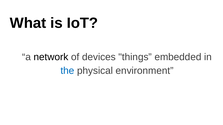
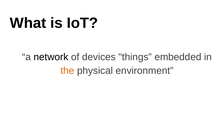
the colour: blue -> orange (67, 71)
